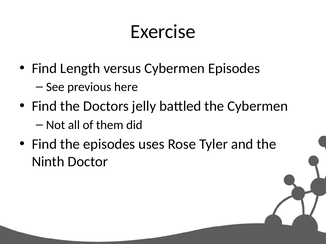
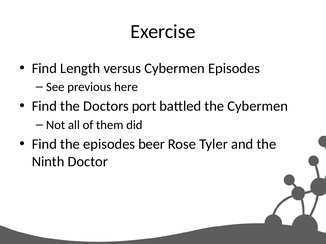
jelly: jelly -> port (144, 106)
uses: uses -> beer (152, 144)
